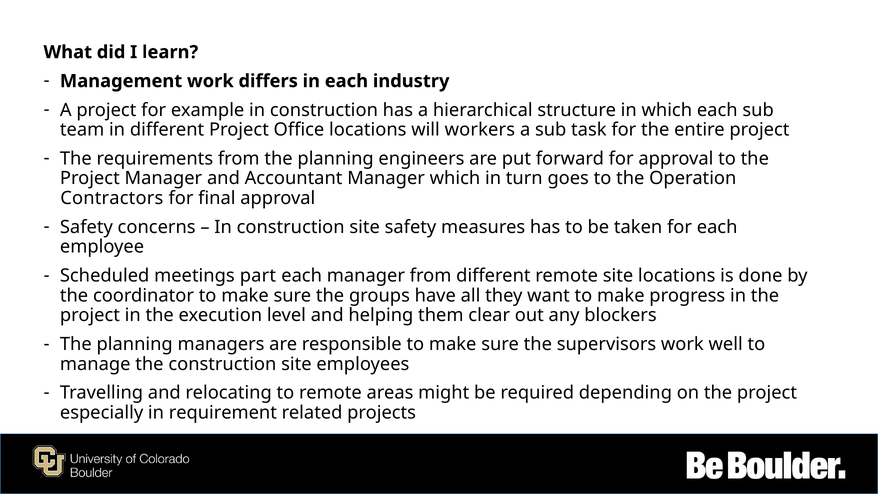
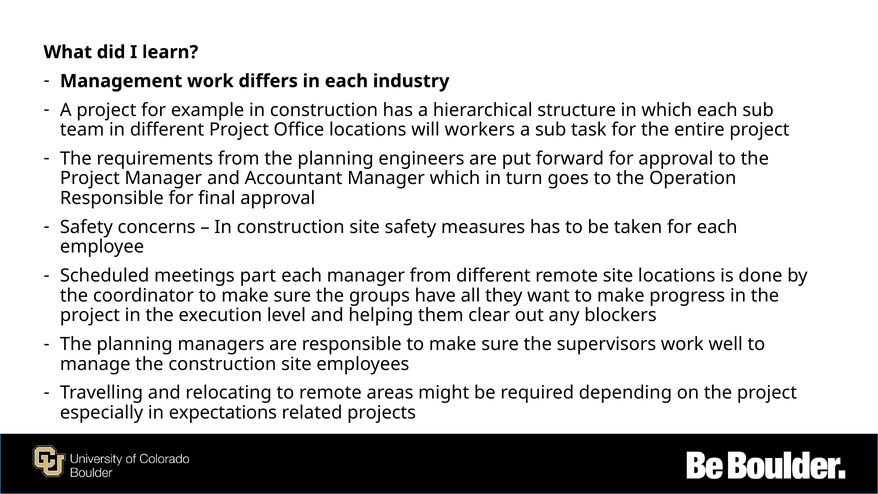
Contractors: Contractors -> Responsible (112, 198)
requirement: requirement -> expectations (223, 413)
